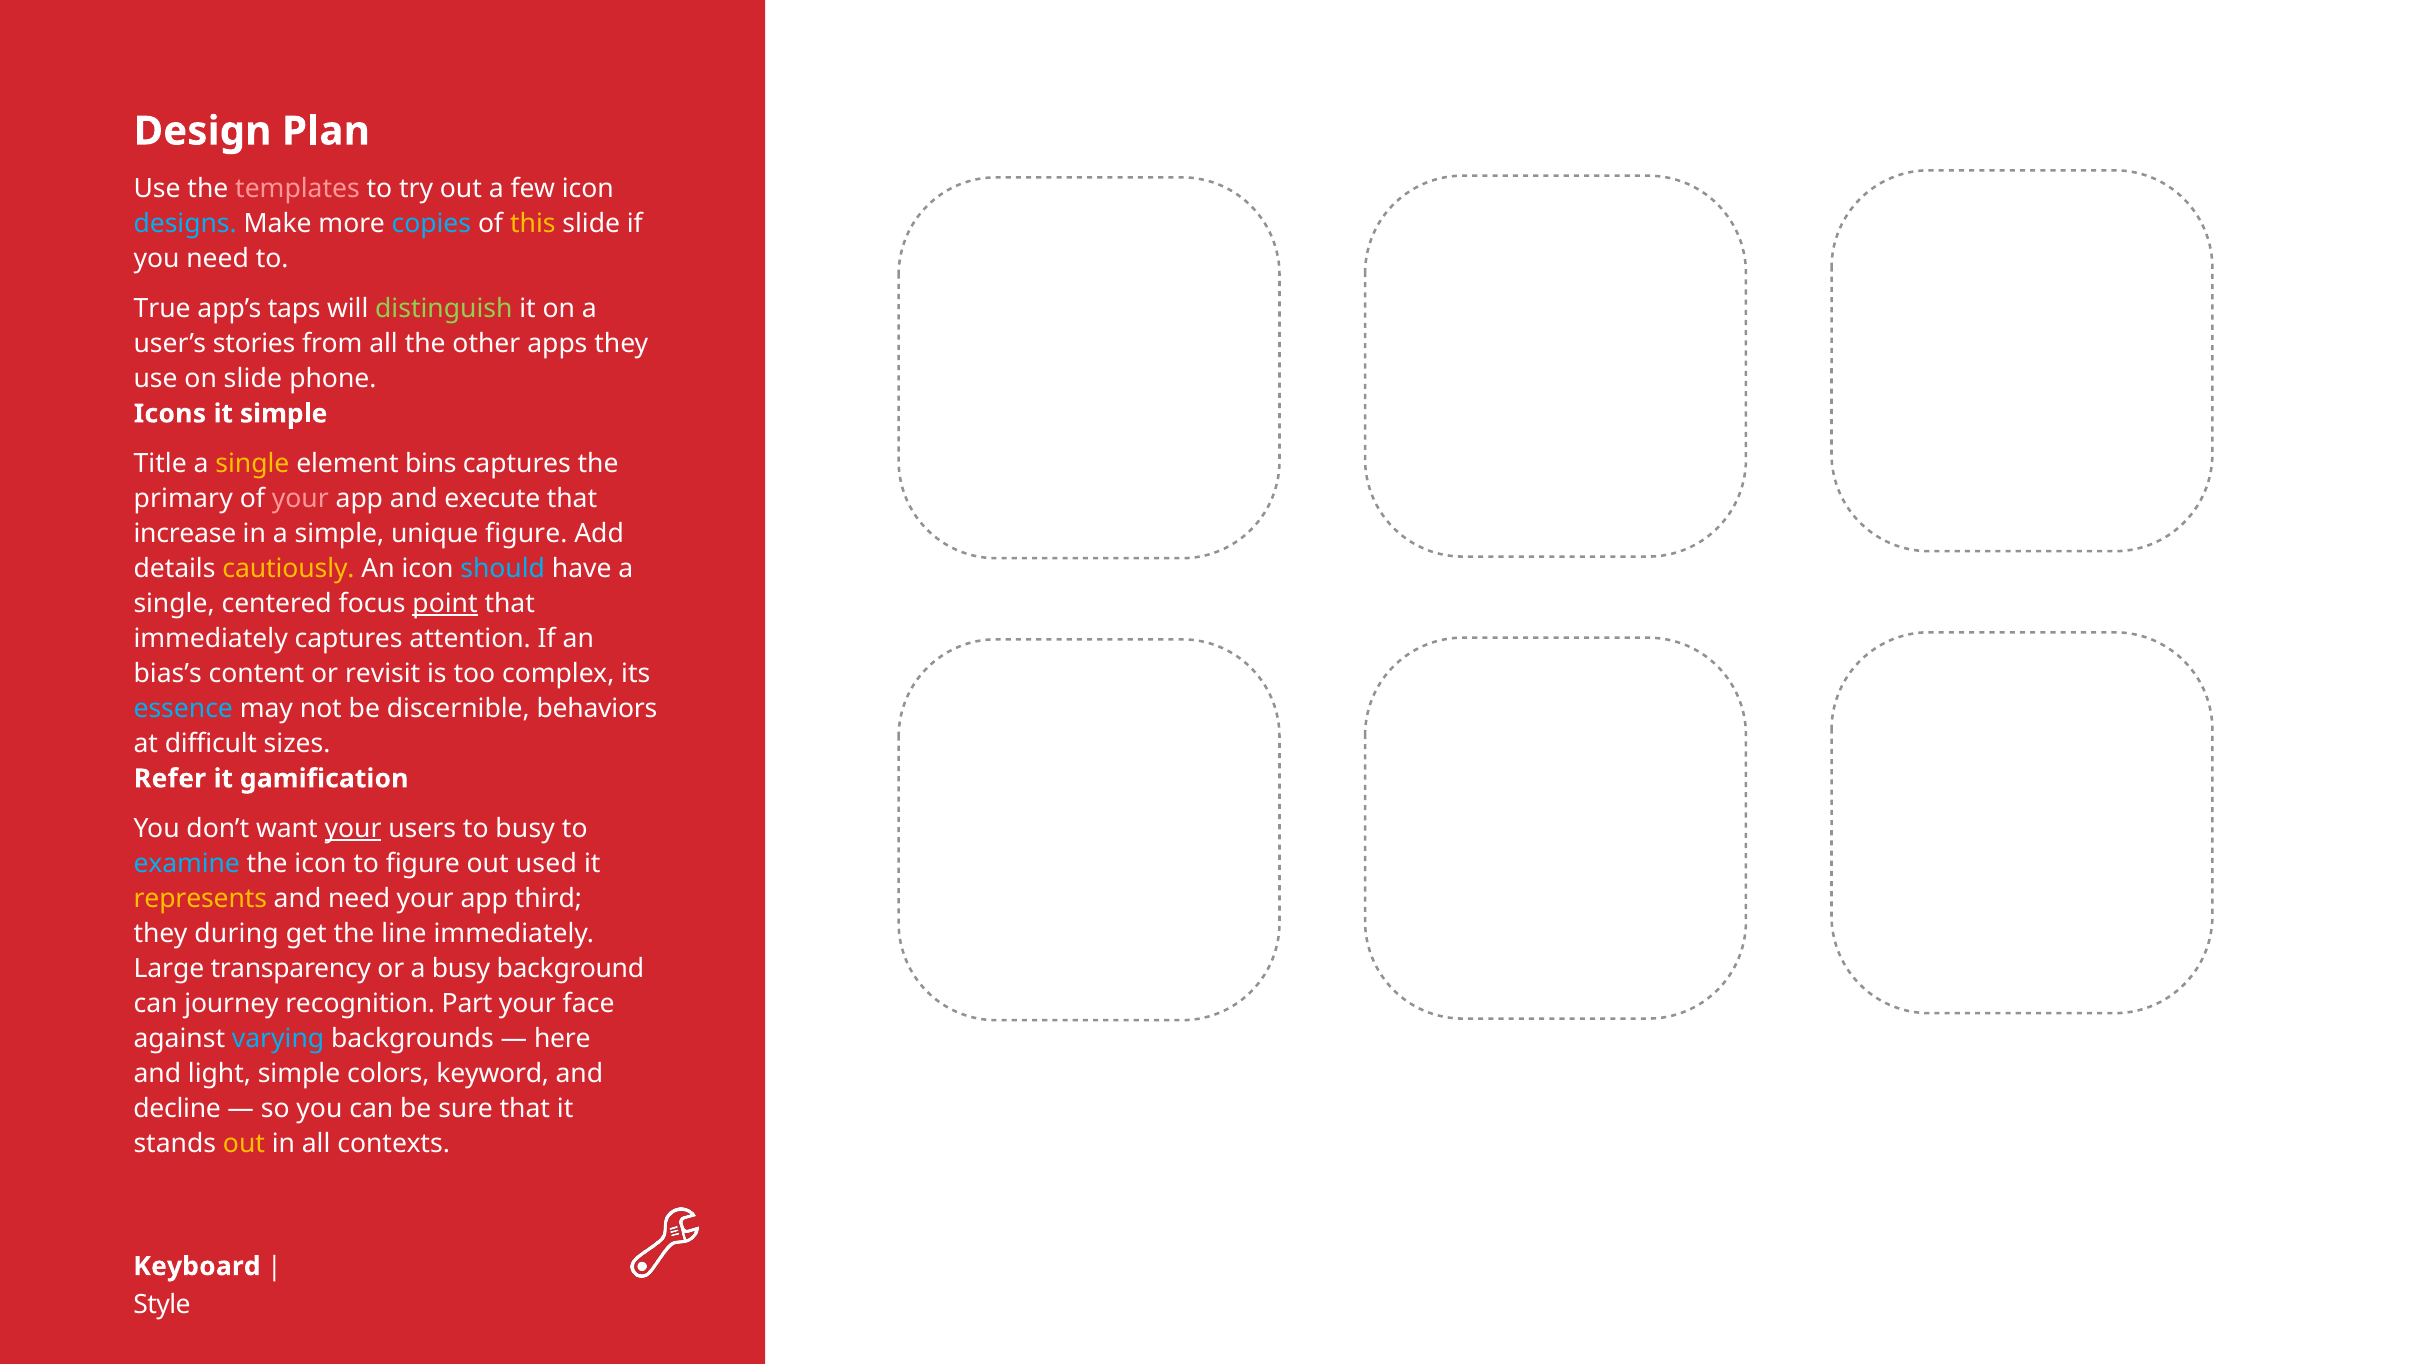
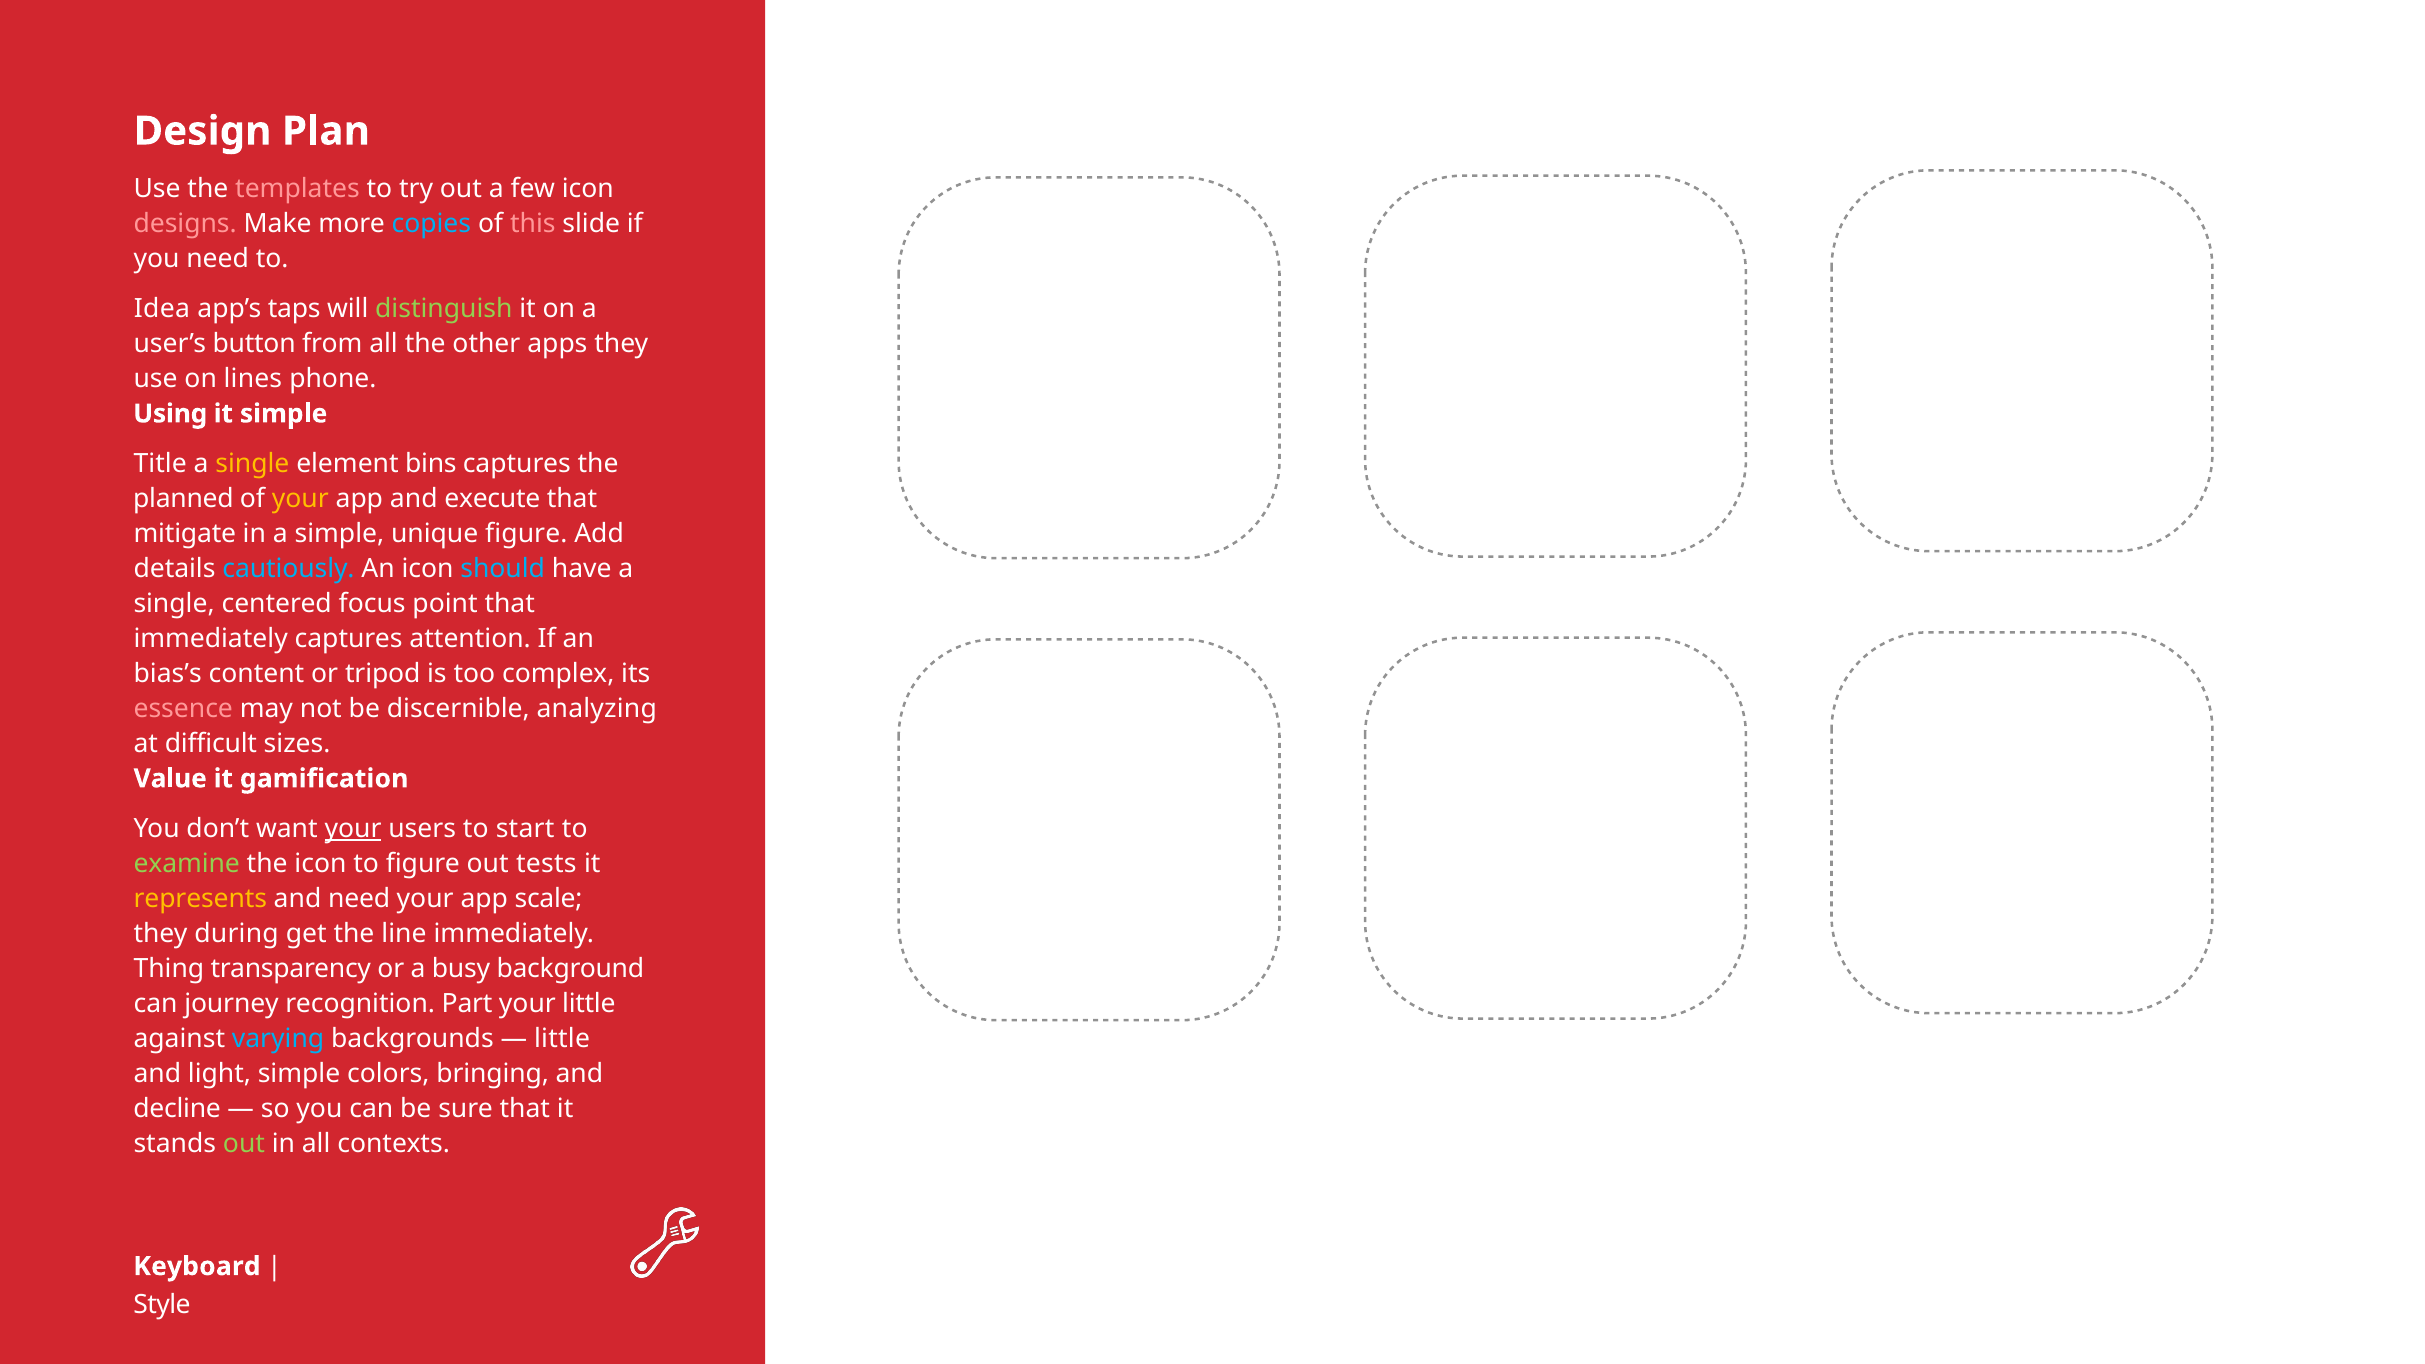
designs colour: light blue -> pink (185, 224)
this colour: yellow -> pink (533, 224)
True: True -> Idea (162, 309)
stories: stories -> button (254, 344)
on slide: slide -> lines (253, 379)
Icons: Icons -> Using (170, 414)
primary: primary -> planned (183, 499)
your colour: pink -> yellow (300, 499)
increase: increase -> mitigate (185, 534)
cautiously colour: yellow -> light blue (289, 569)
point underline: present -> none (445, 604)
revisit: revisit -> tripod (383, 674)
essence colour: light blue -> pink (183, 709)
behaviors: behaviors -> analyzing (597, 709)
Refer: Refer -> Value (170, 779)
to busy: busy -> start (525, 829)
examine colour: light blue -> light green (187, 864)
used: used -> tests (546, 864)
third: third -> scale (549, 899)
Large: Large -> Thing (169, 969)
your face: face -> little (589, 1004)
here: here -> little (562, 1039)
keyword: keyword -> bringing (493, 1074)
out colour: yellow -> light green (244, 1144)
